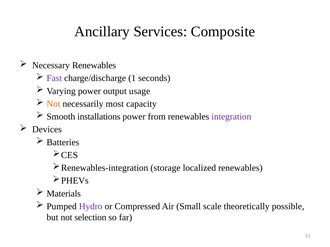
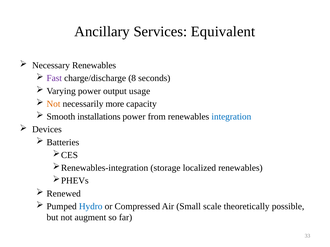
Composite: Composite -> Equivalent (223, 32)
1: 1 -> 8 (132, 78)
most: most -> more (115, 104)
integration colour: purple -> blue (231, 117)
Materials: Materials -> Renewed (64, 194)
Hydro colour: purple -> blue (91, 207)
selection: selection -> augment (90, 218)
